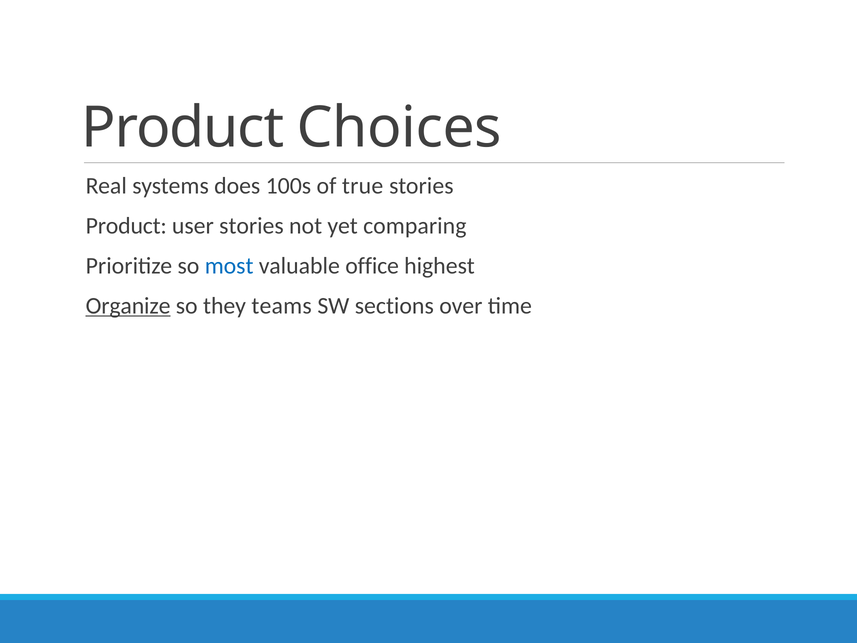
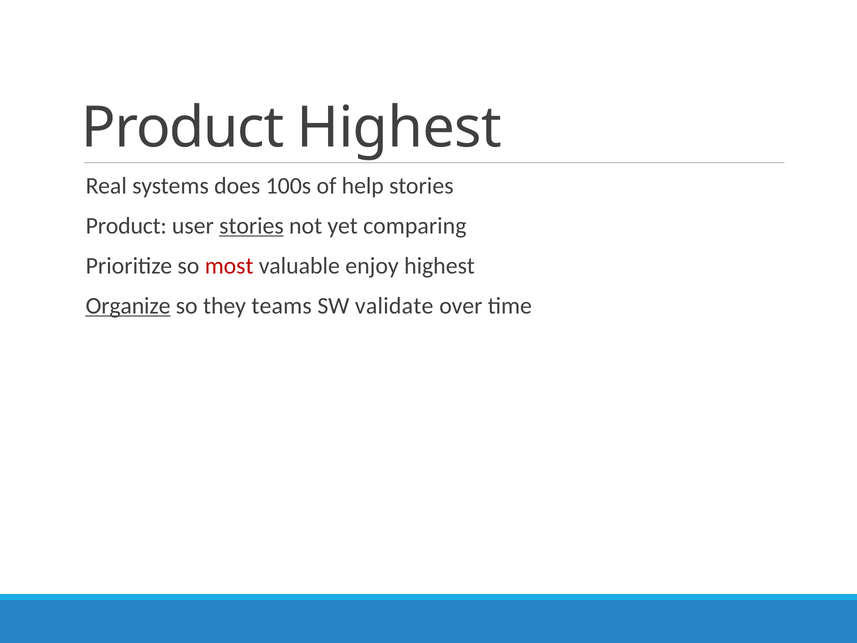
Product Choices: Choices -> Highest (399, 128)
true: true -> help (363, 186)
stories underline: none -> present (251, 226)
most colour: blue -> red (229, 266)
office: office -> enjoy (372, 266)
sections: sections -> validate (394, 306)
